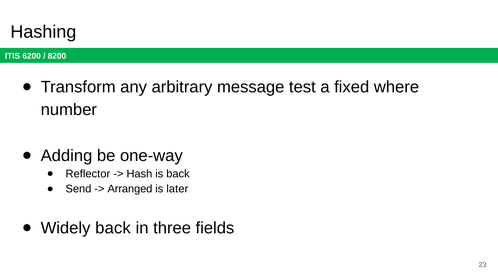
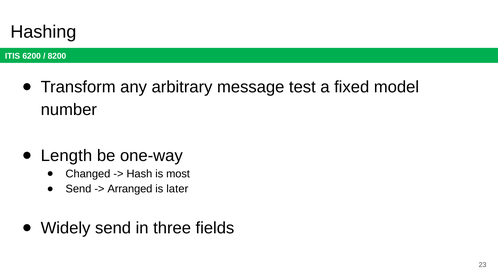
where: where -> model (396, 87)
Adding: Adding -> Length (66, 156)
Reflector: Reflector -> Changed (88, 174)
is back: back -> most (178, 174)
Widely back: back -> send (113, 228)
